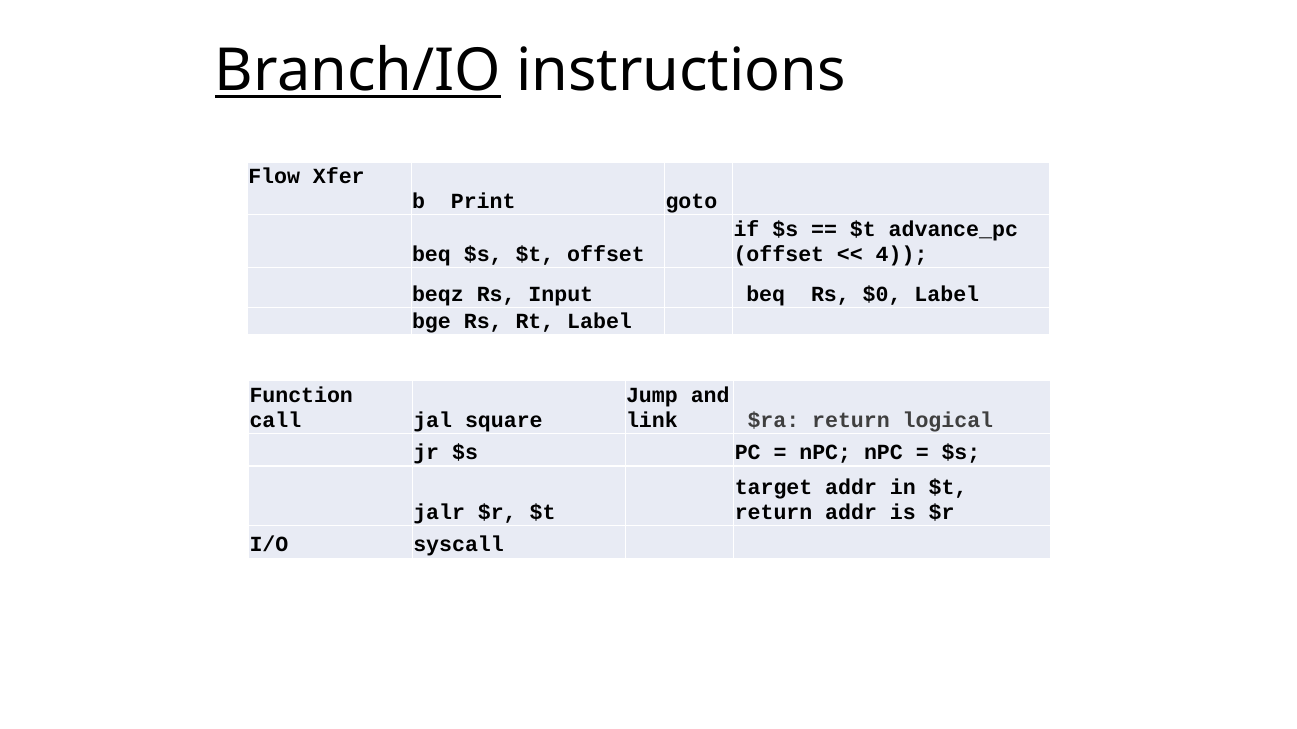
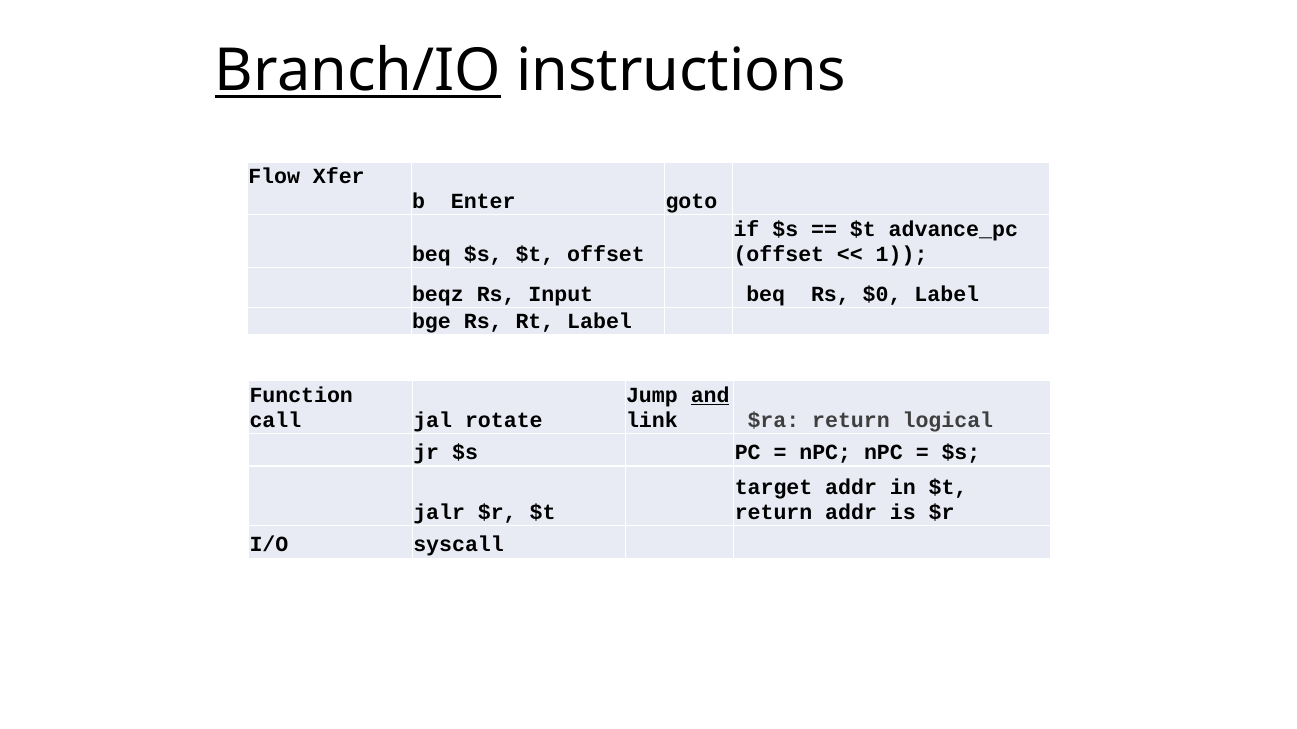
Print: Print -> Enter (483, 201)
4: 4 -> 1 (902, 254)
and underline: none -> present (710, 396)
square: square -> rotate (504, 420)
